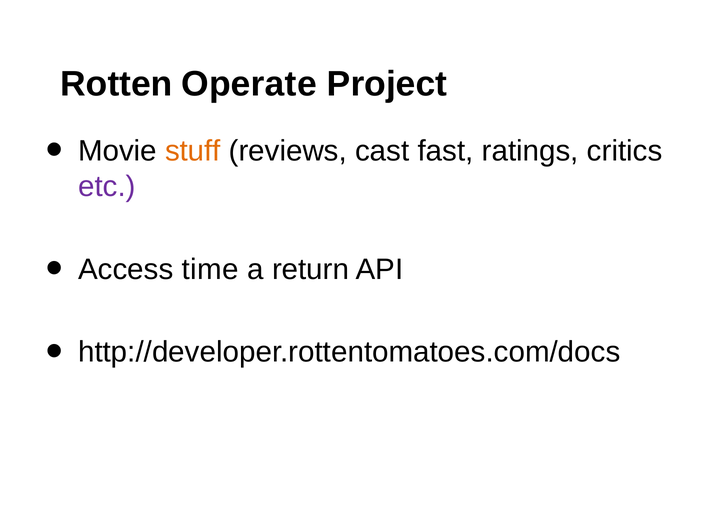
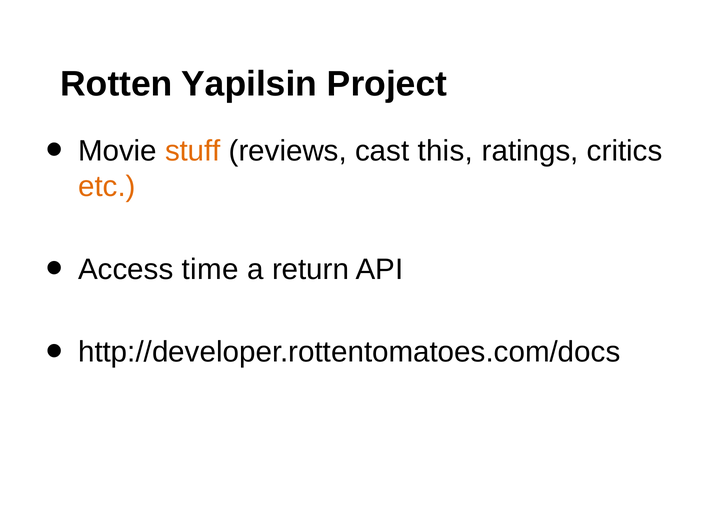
Operate: Operate -> Yapilsin (249, 84)
fast: fast -> this (445, 151)
etc colour: purple -> orange (107, 187)
